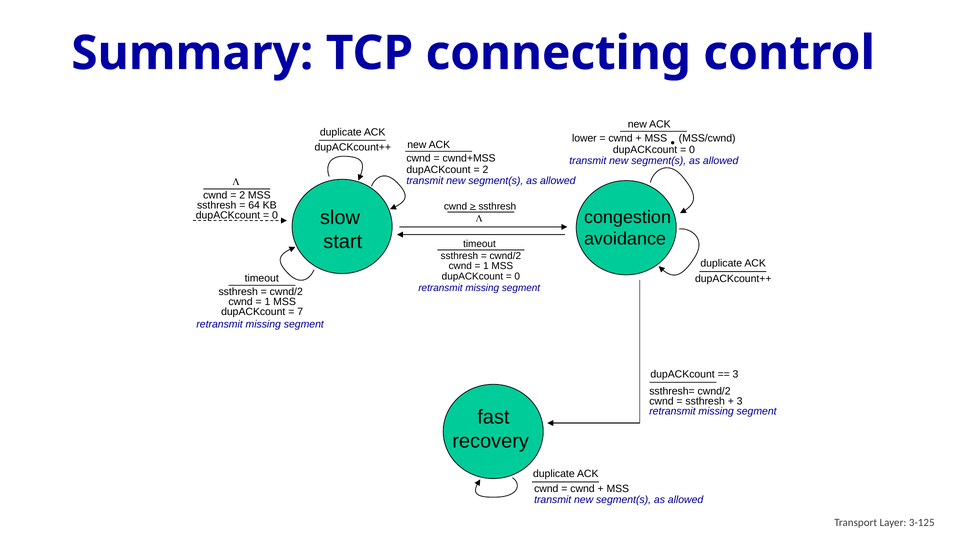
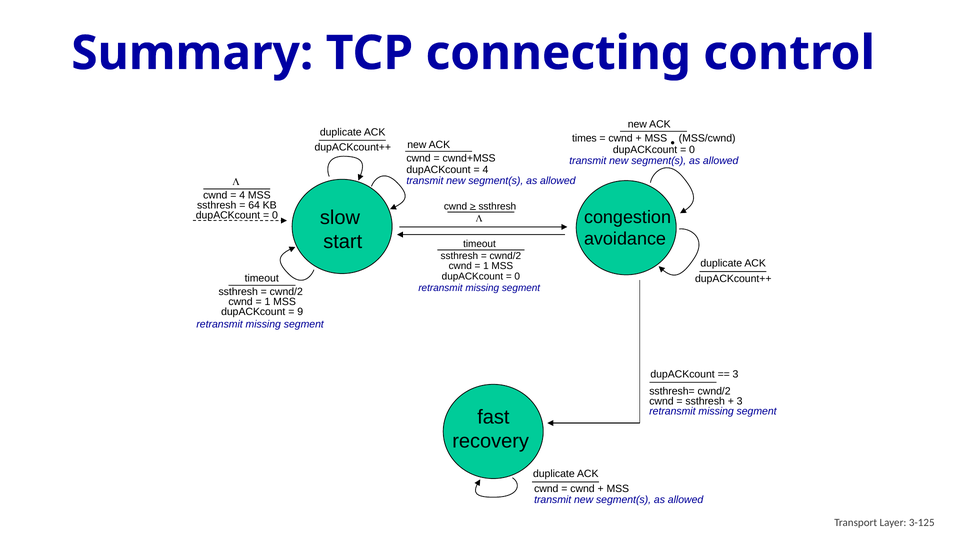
lower: lower -> times (584, 138)
2: 2 -> 4 (485, 170)
2: 2 -> 4 (242, 195)
7: 7 -> 9 (300, 312)
